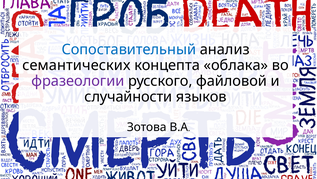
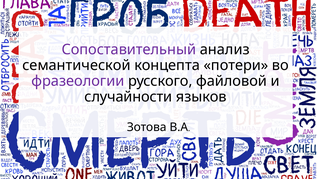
Сопоставительный colour: blue -> purple (129, 49)
семантических: семантических -> семантической (76, 65)
облака: облака -> потери (236, 65)
